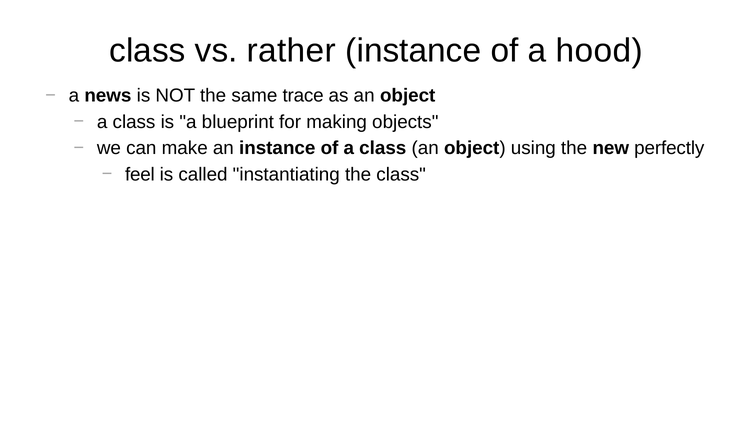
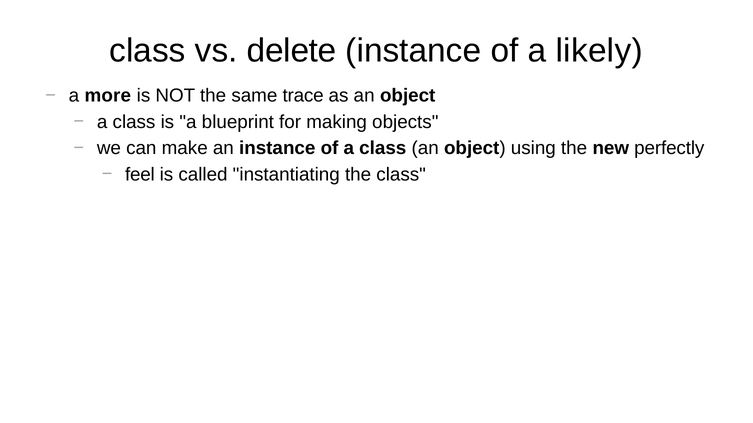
rather: rather -> delete (292, 51)
hood: hood -> likely (599, 51)
news: news -> more (108, 96)
